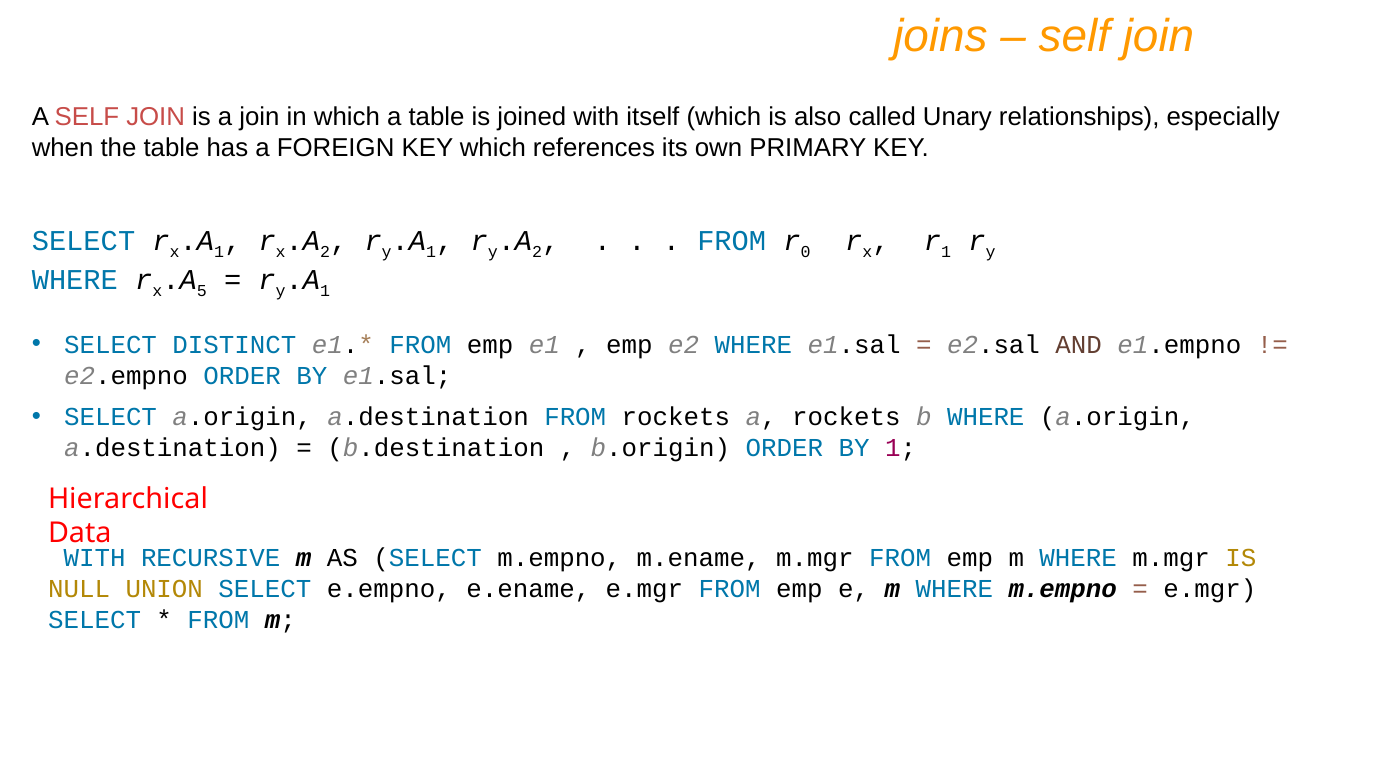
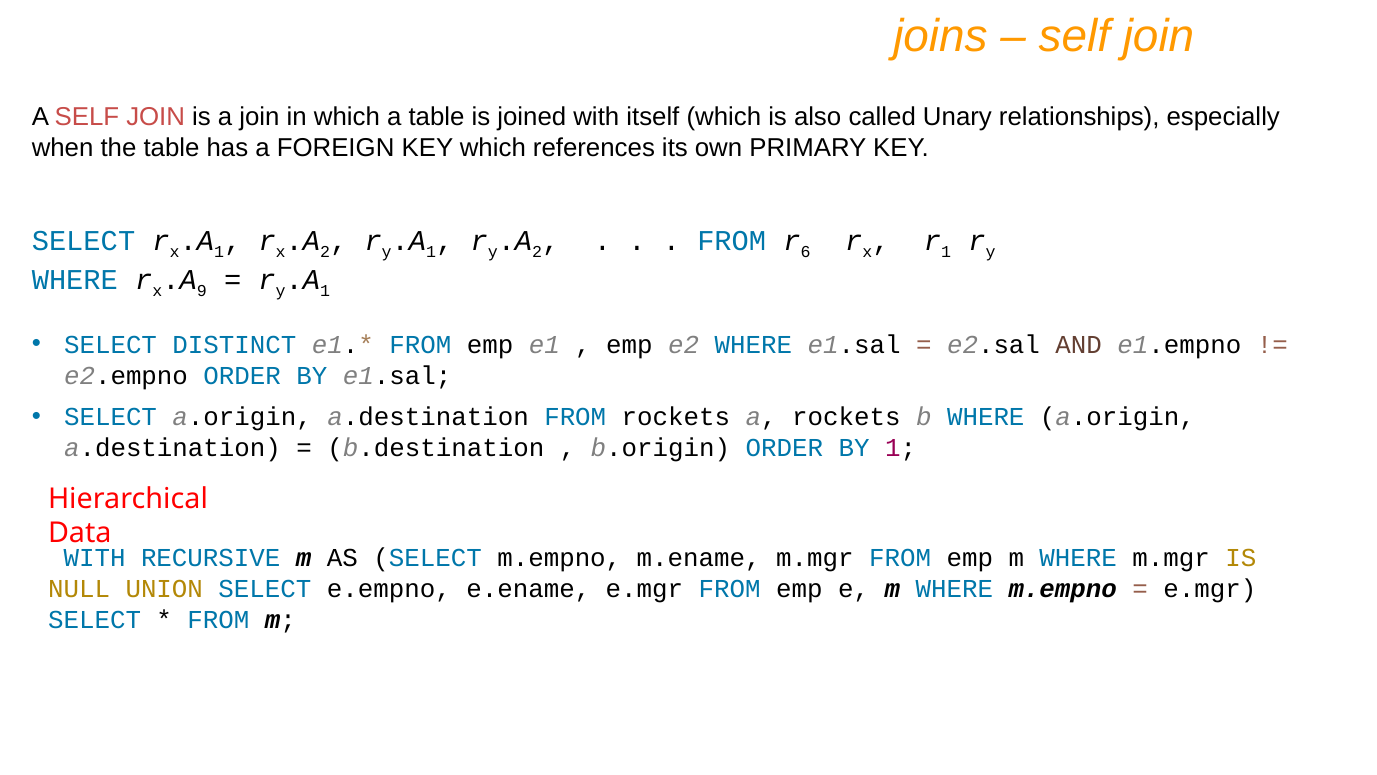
0: 0 -> 6 (806, 252)
5: 5 -> 9 (202, 291)
